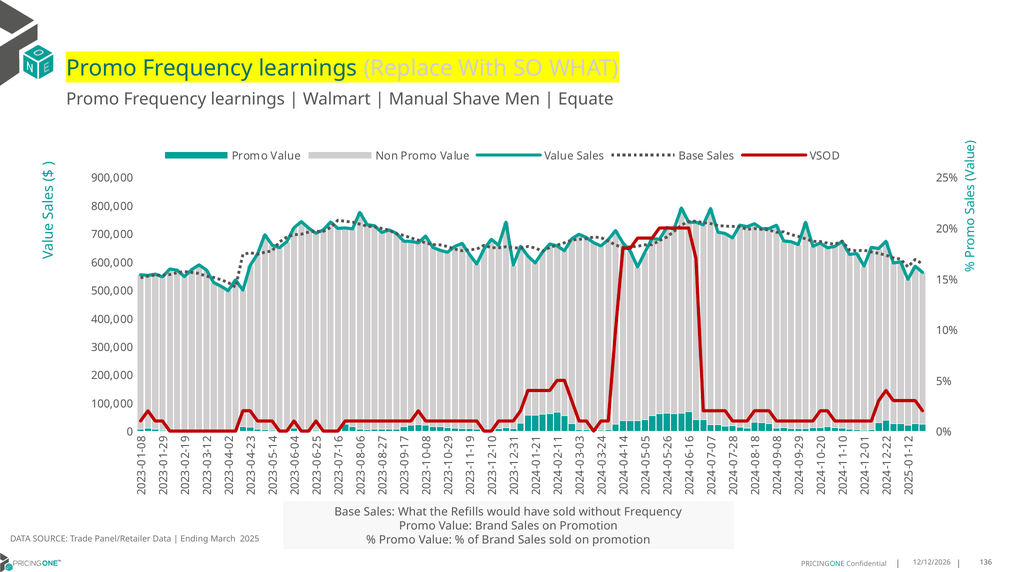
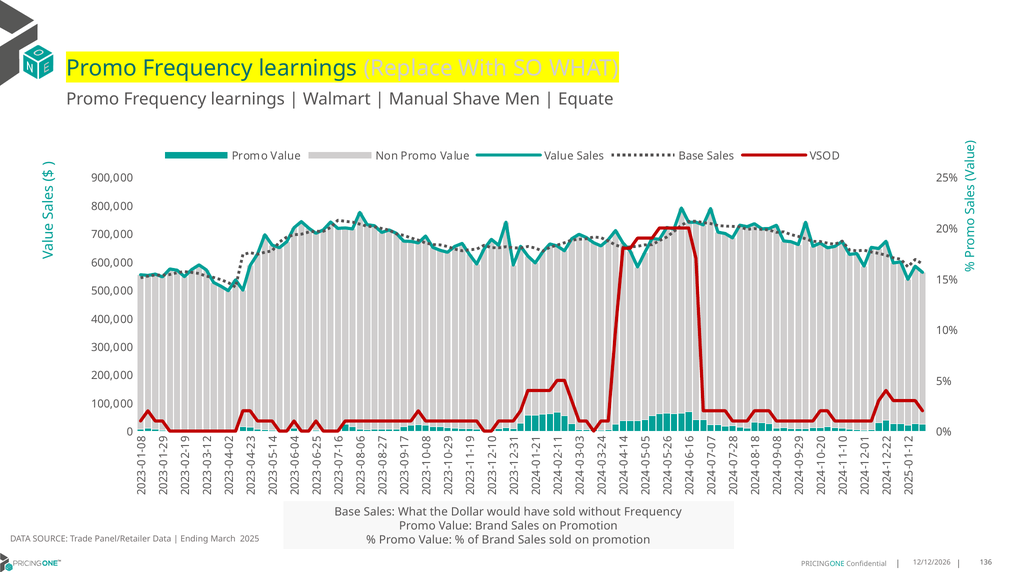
Refills: Refills -> Dollar (467, 512)
